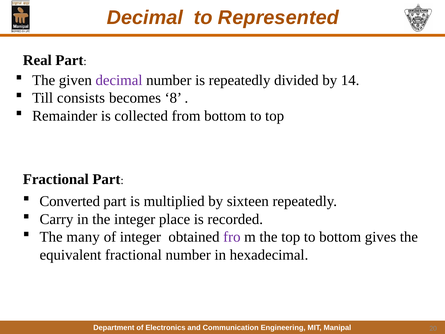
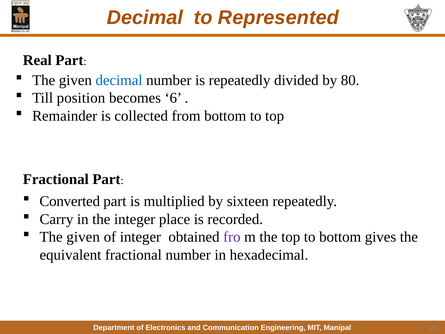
decimal colour: purple -> blue (119, 80)
14: 14 -> 80 (350, 80)
consists: consists -> position (81, 98)
8: 8 -> 6 (173, 98)
many: many -> given (83, 237)
